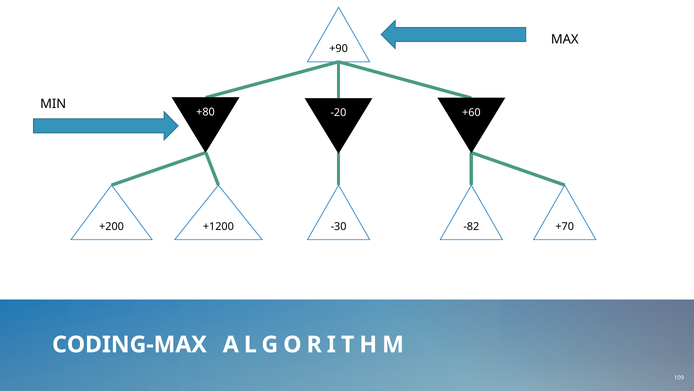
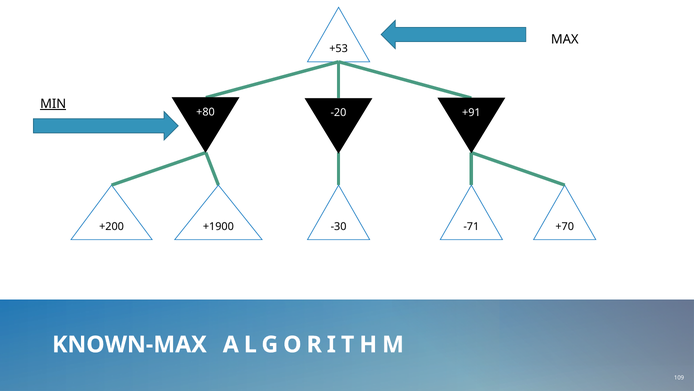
+90: +90 -> +53 (339, 49)
MIN underline: none -> present (53, 104)
+60: +60 -> +91 (471, 112)
+1200: +1200 -> +1900 (218, 226)
-82: -82 -> -71 (471, 226)
CODING-MAX: CODING-MAX -> KNOWN-MAX (129, 344)
